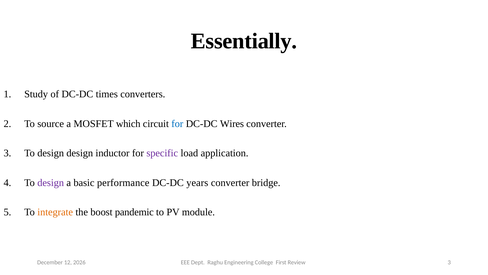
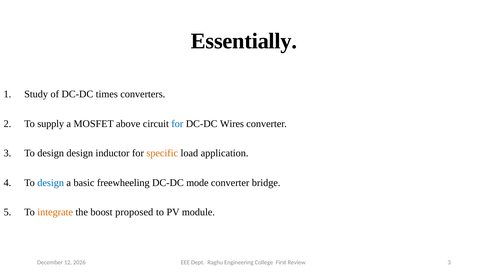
source: source -> supply (51, 123)
which: which -> above (128, 123)
specific colour: purple -> orange (162, 153)
design colour: purple -> blue (51, 182)
performance: performance -> freewheeling (123, 182)
years: years -> mode (197, 182)
pandemic: pandemic -> proposed (134, 212)
